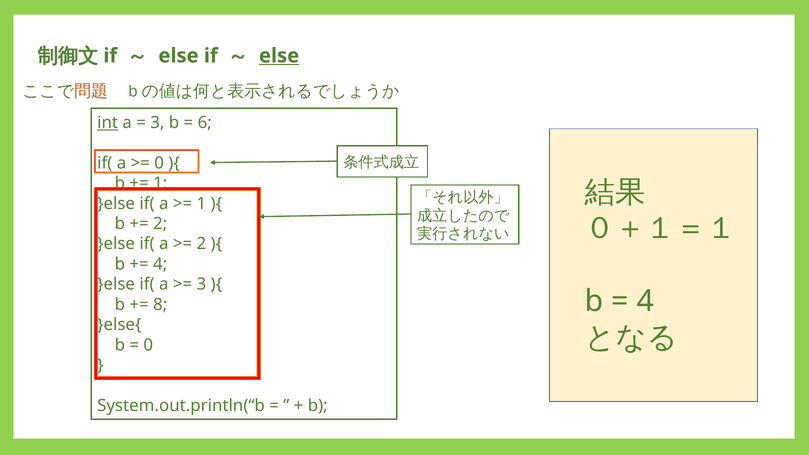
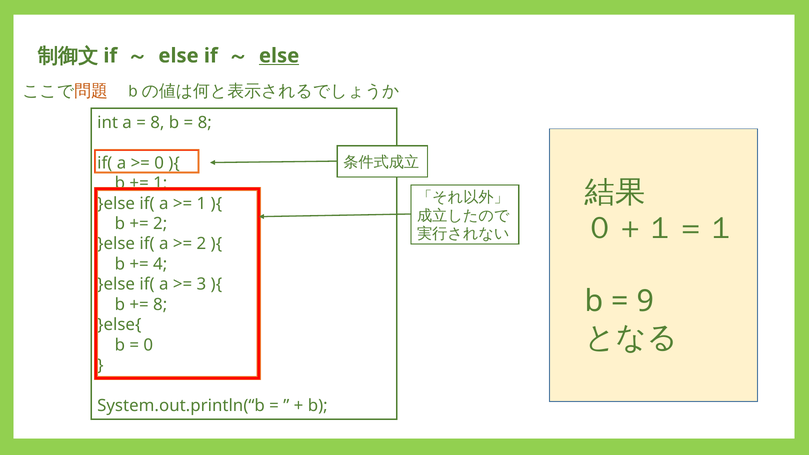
int underline: present -> none (108, 123)
3: 3 -> 8 (157, 123)
6: 6 -> 8 (205, 123)
4: 4 -> 9 (645, 301)
